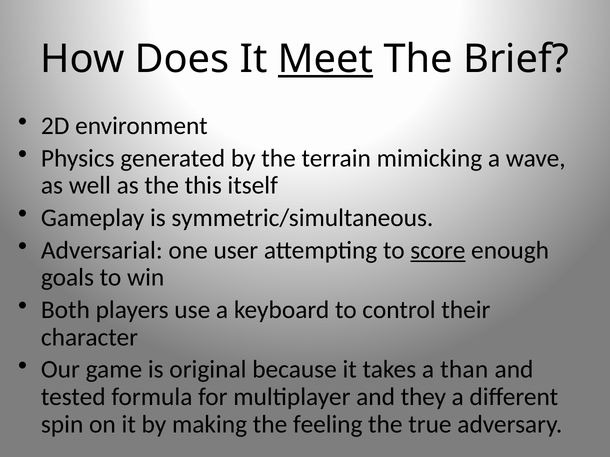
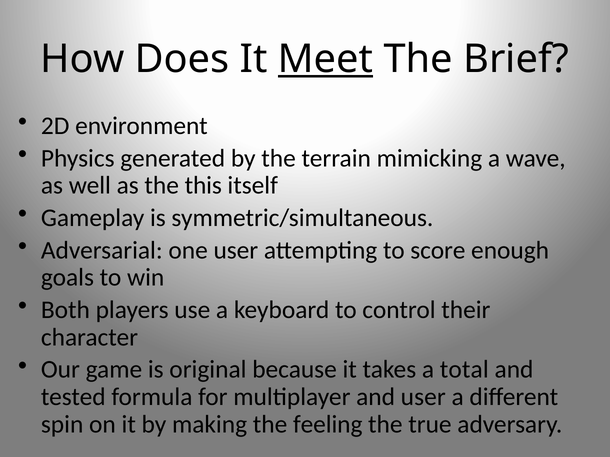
score underline: present -> none (438, 250)
than: than -> total (464, 370)
and they: they -> user (423, 397)
